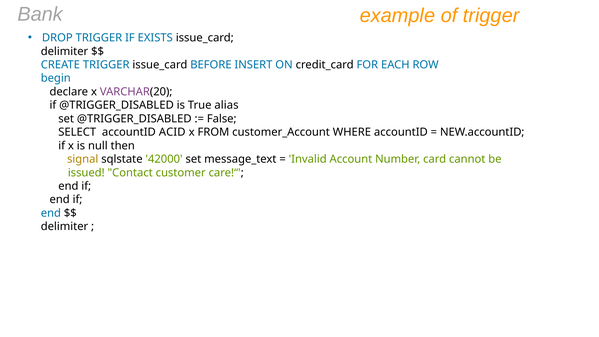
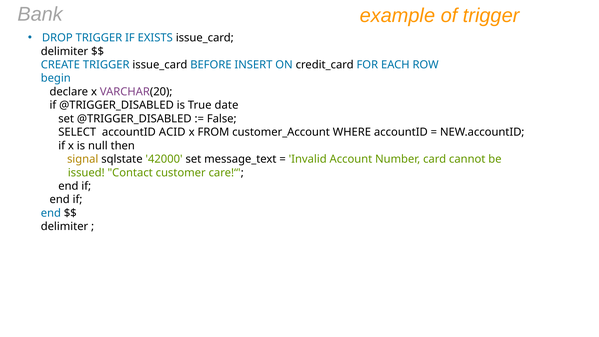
alias: alias -> date (226, 105)
